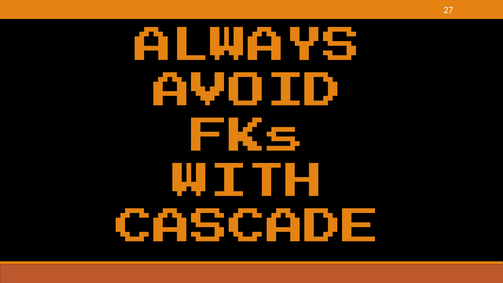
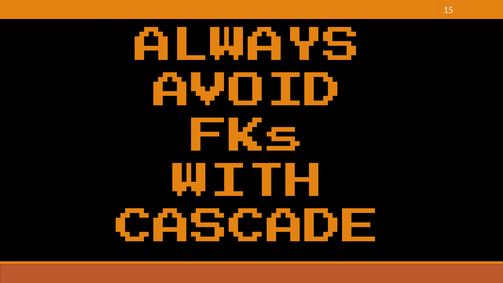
27: 27 -> 15 (448, 10)
